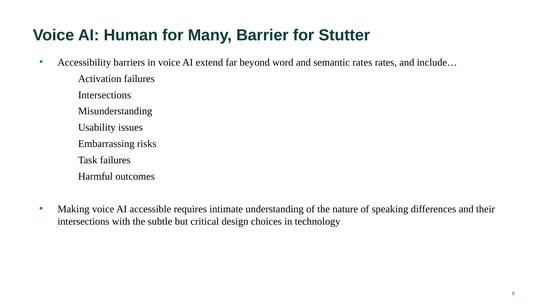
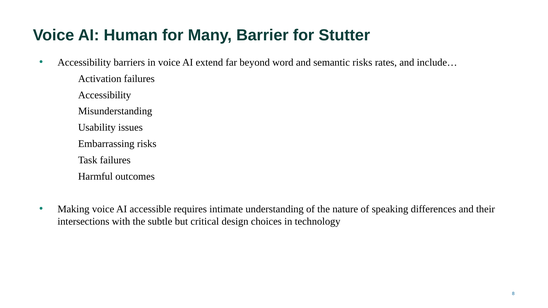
semantic rates: rates -> risks (362, 62)
Intersections: Intersections -> Accessibility (105, 95)
